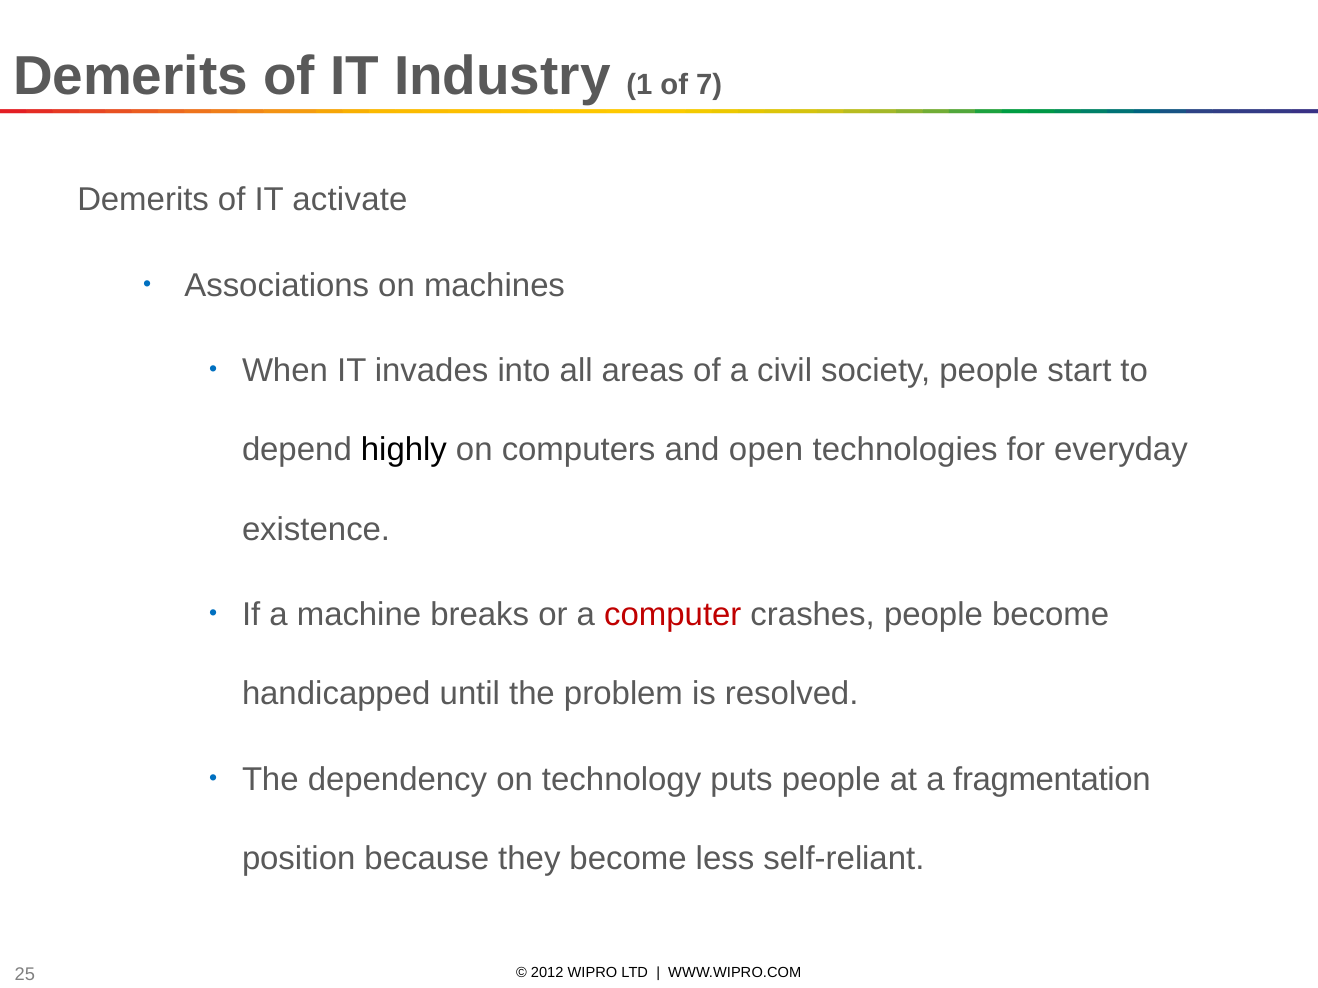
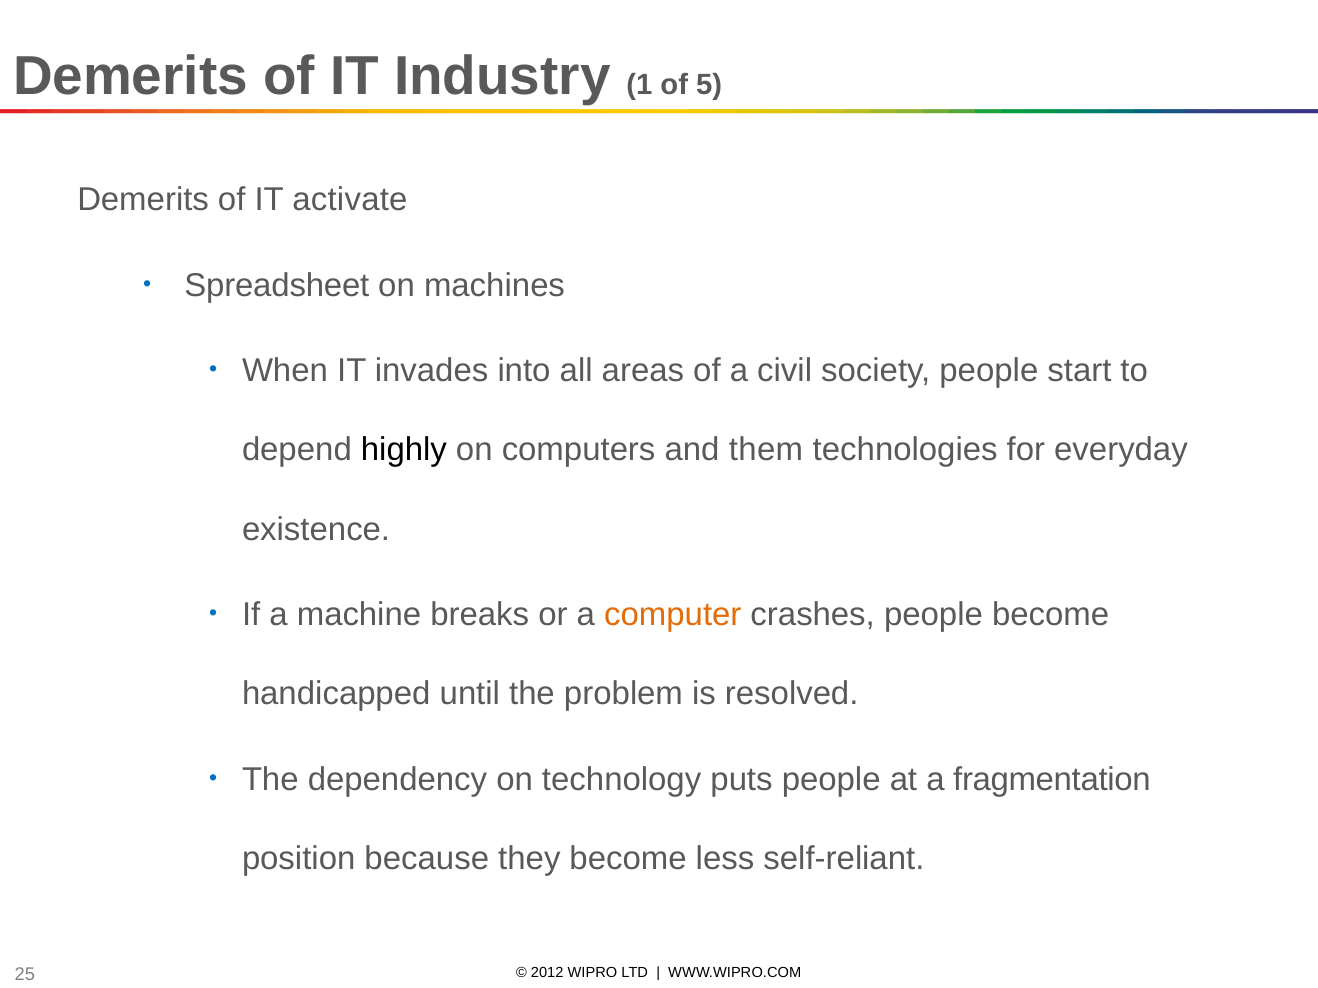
7: 7 -> 5 (709, 85)
Associations: Associations -> Spreadsheet (277, 286)
open: open -> them (766, 450)
computer colour: red -> orange (673, 615)
